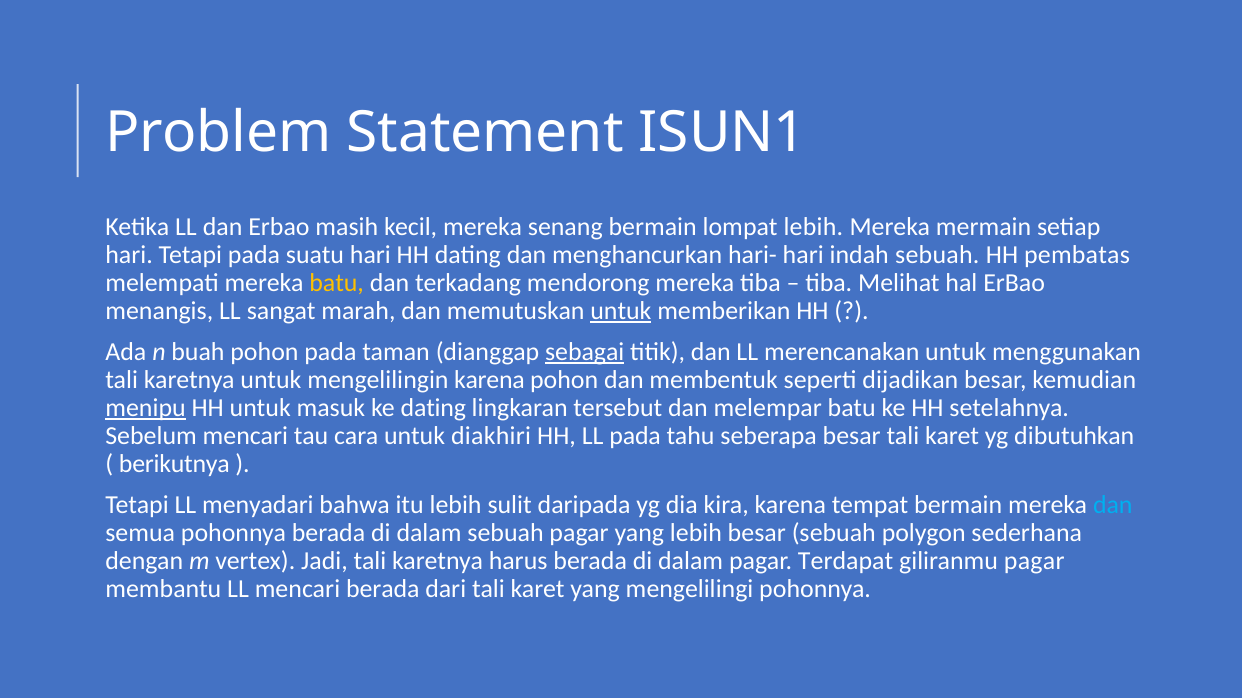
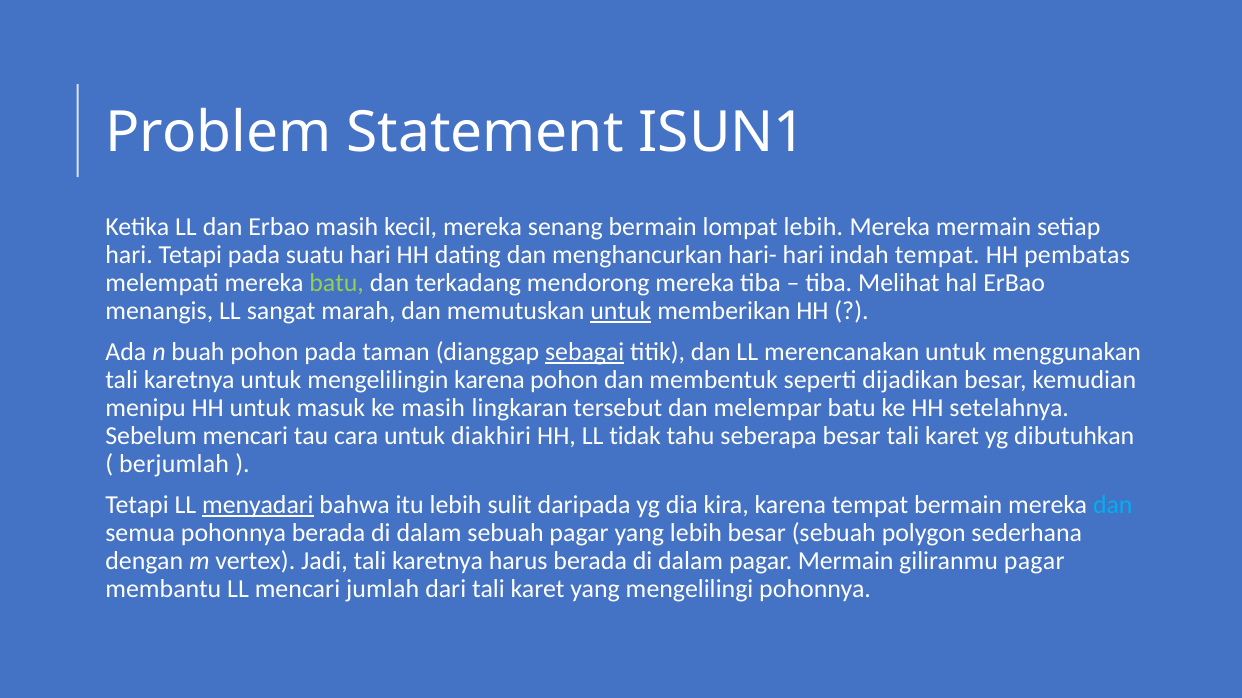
indah sebuah: sebuah -> tempat (937, 255)
batu colour: yellow -> light green (337, 283)
menipu underline: present -> none (146, 408)
ke dating: dating -> masih (433, 408)
LL pada: pada -> tidak (635, 436)
berikutnya: berikutnya -> berjumlah (174, 464)
menyadari underline: none -> present (258, 505)
pagar Terdapat: Terdapat -> Mermain (846, 561)
mencari berada: berada -> jumlah (383, 589)
